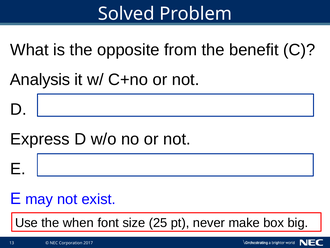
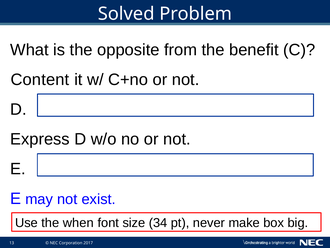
Analysis: Analysis -> Content (40, 80)
25: 25 -> 34 (158, 222)
